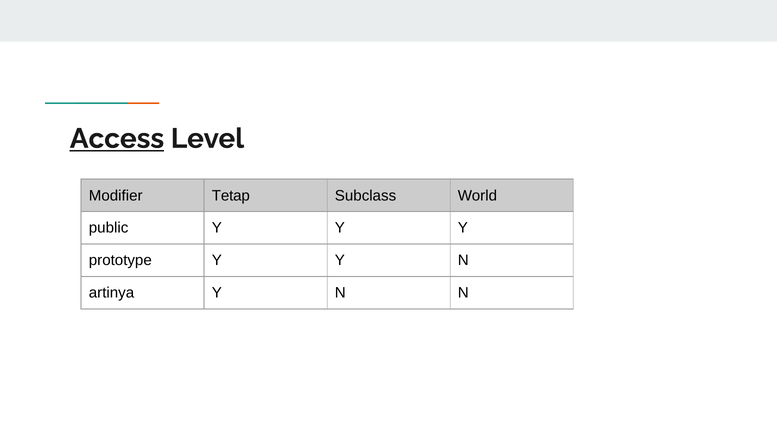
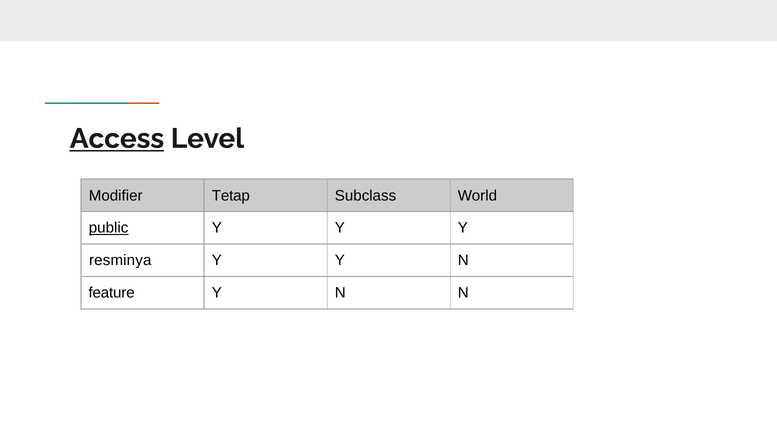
public underline: none -> present (109, 228)
prototype: prototype -> resminya (120, 261)
artinya: artinya -> feature (112, 293)
